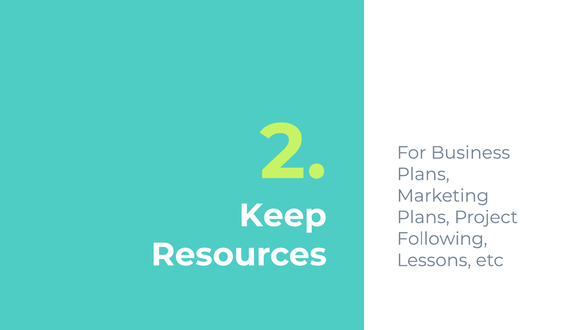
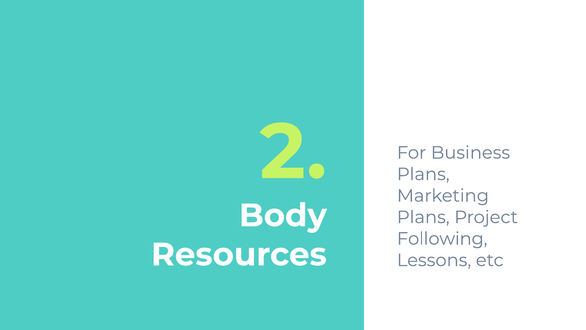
Keep: Keep -> Body (283, 215)
